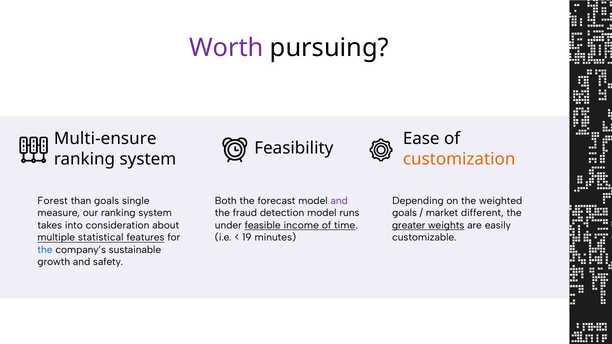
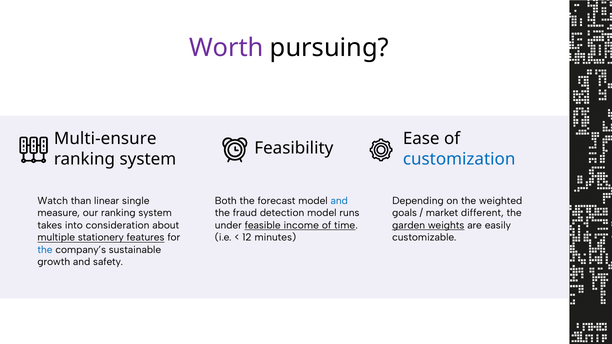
customization colour: orange -> blue (459, 159)
Forest: Forest -> Watch (53, 201)
than goals: goals -> linear (107, 201)
and colour: purple -> blue (339, 201)
greater: greater -> garden (409, 226)
statistical: statistical -> stationery (101, 238)
19: 19 -> 12 (247, 238)
